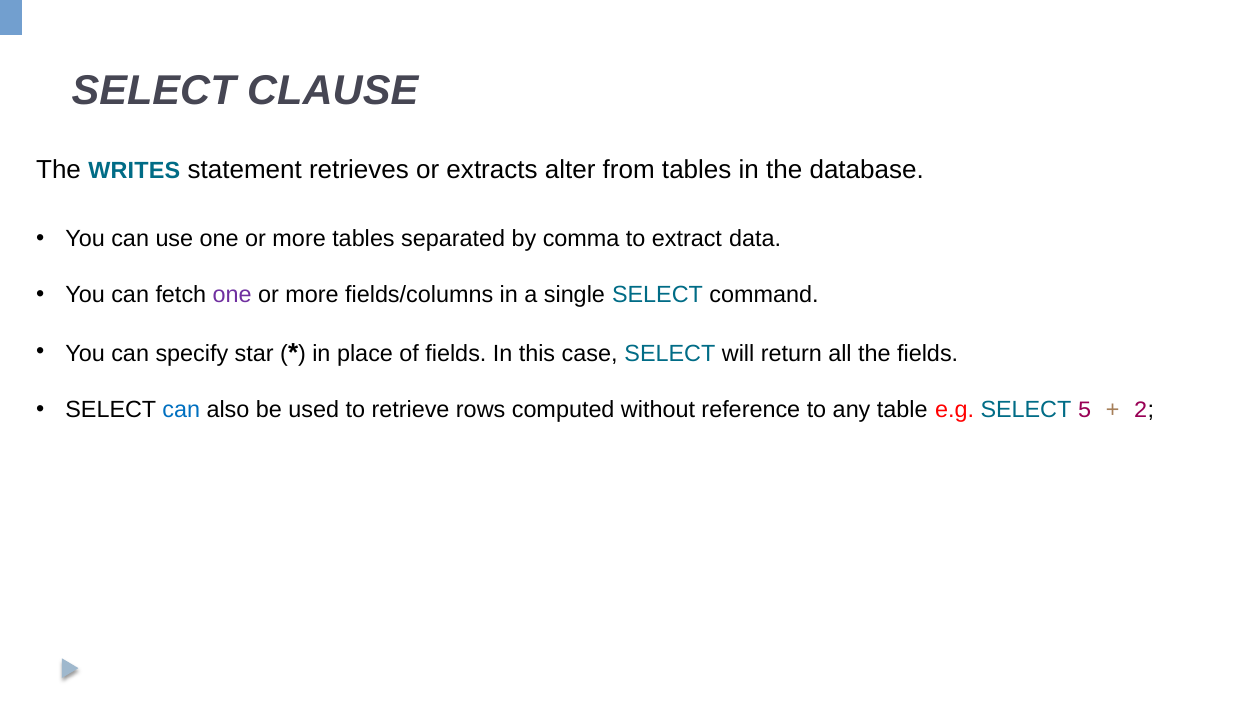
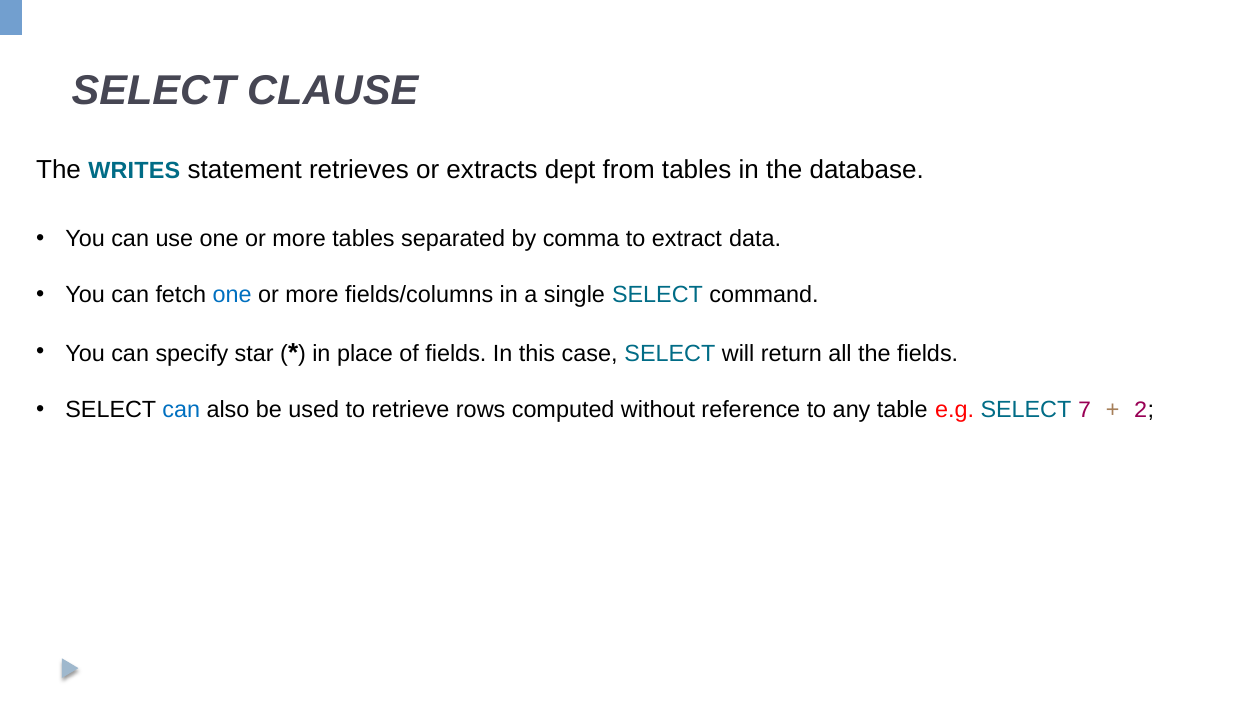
alter: alter -> dept (570, 170)
one colour: purple -> blue (232, 295)
5: 5 -> 7 (1085, 410)
